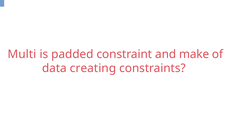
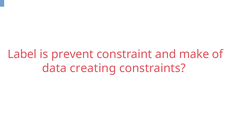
Multi: Multi -> Label (22, 54)
padded: padded -> prevent (72, 54)
